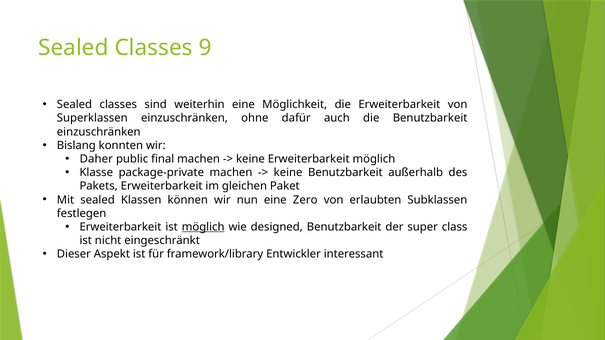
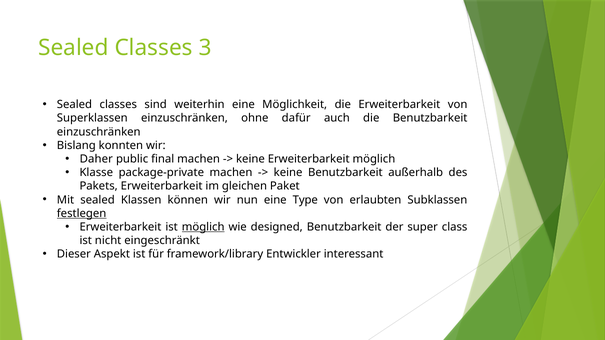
9: 9 -> 3 (205, 48)
Zero: Zero -> Type (305, 200)
festlegen underline: none -> present (82, 214)
